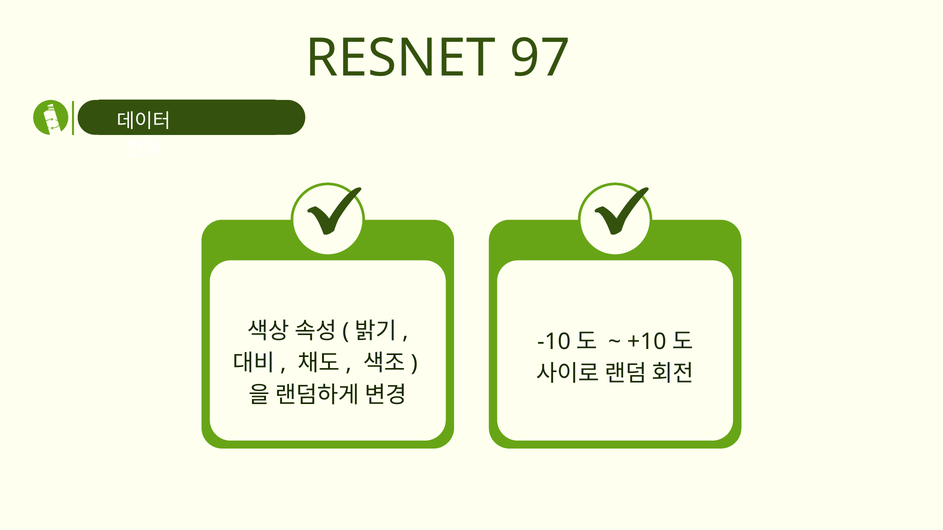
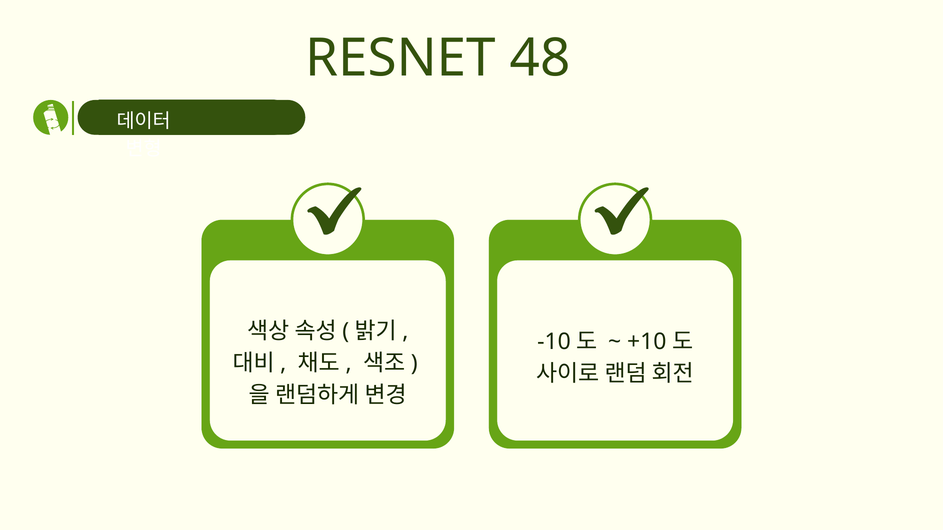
97: 97 -> 48 (540, 59)
